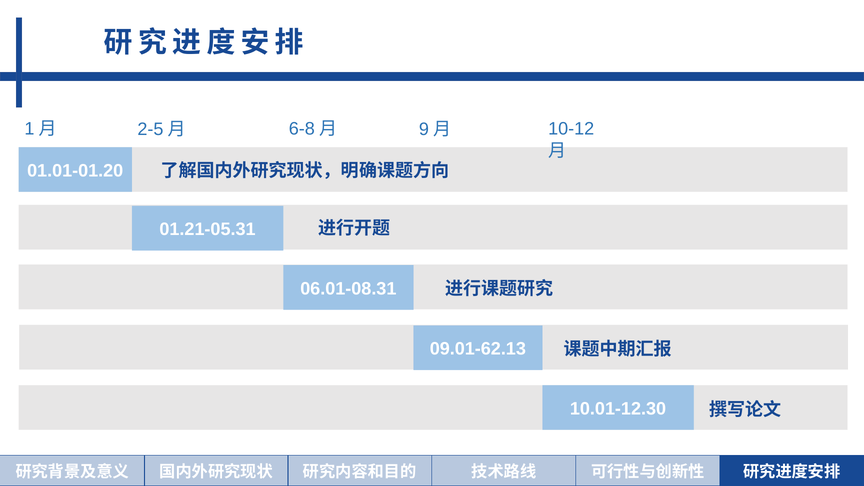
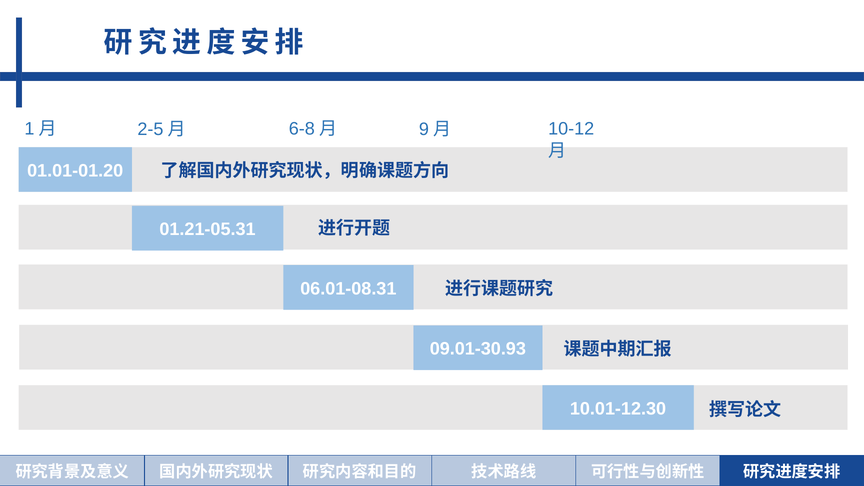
09.01-62.13: 09.01-62.13 -> 09.01-30.93 (478, 349)
